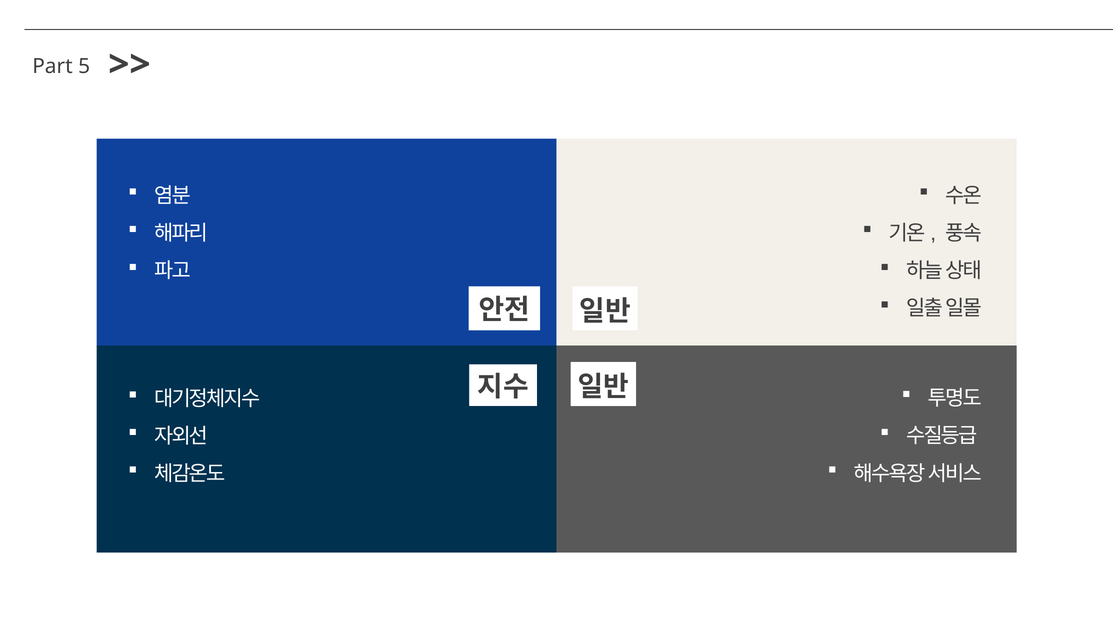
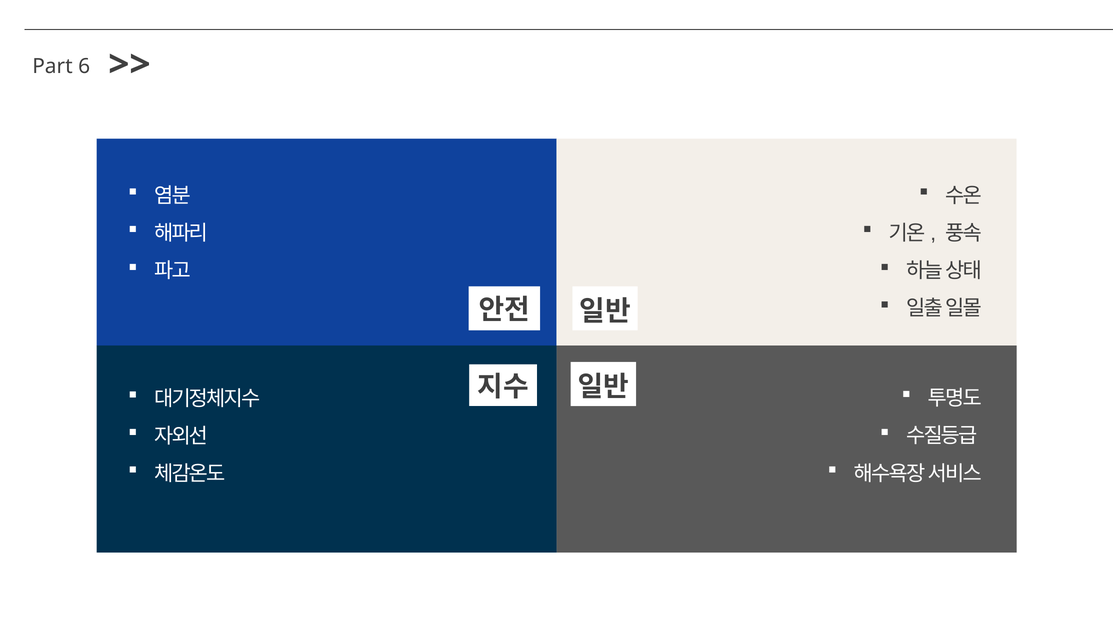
5: 5 -> 6 (84, 67)
